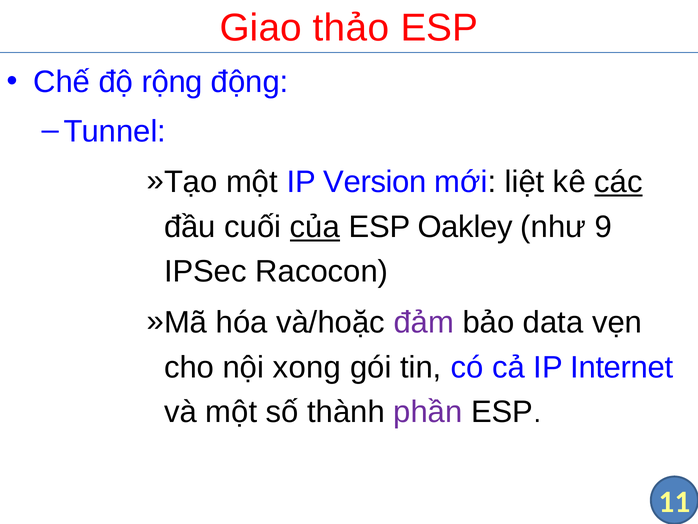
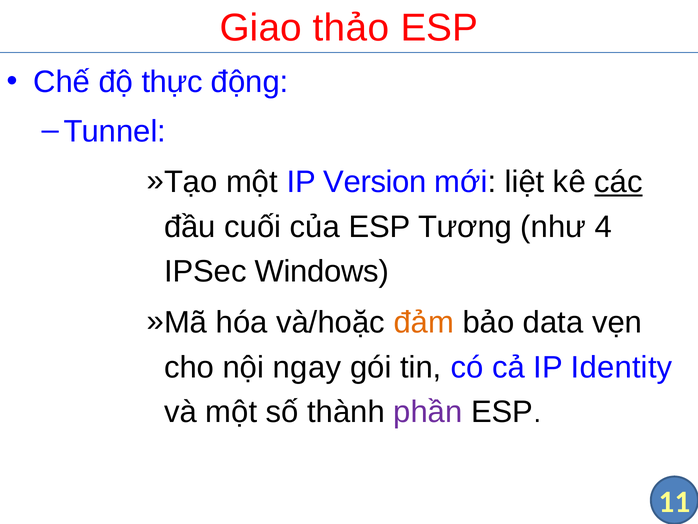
rộng: rộng -> thực (172, 82)
của underline: present -> none (315, 227)
Oakley: Oakley -> Tương (465, 227)
9: 9 -> 4 (603, 227)
Racocon: Racocon -> Windows (322, 271)
đảm colour: purple -> orange (424, 322)
xong: xong -> ngay (307, 367)
Internet: Internet -> Identity (622, 367)
